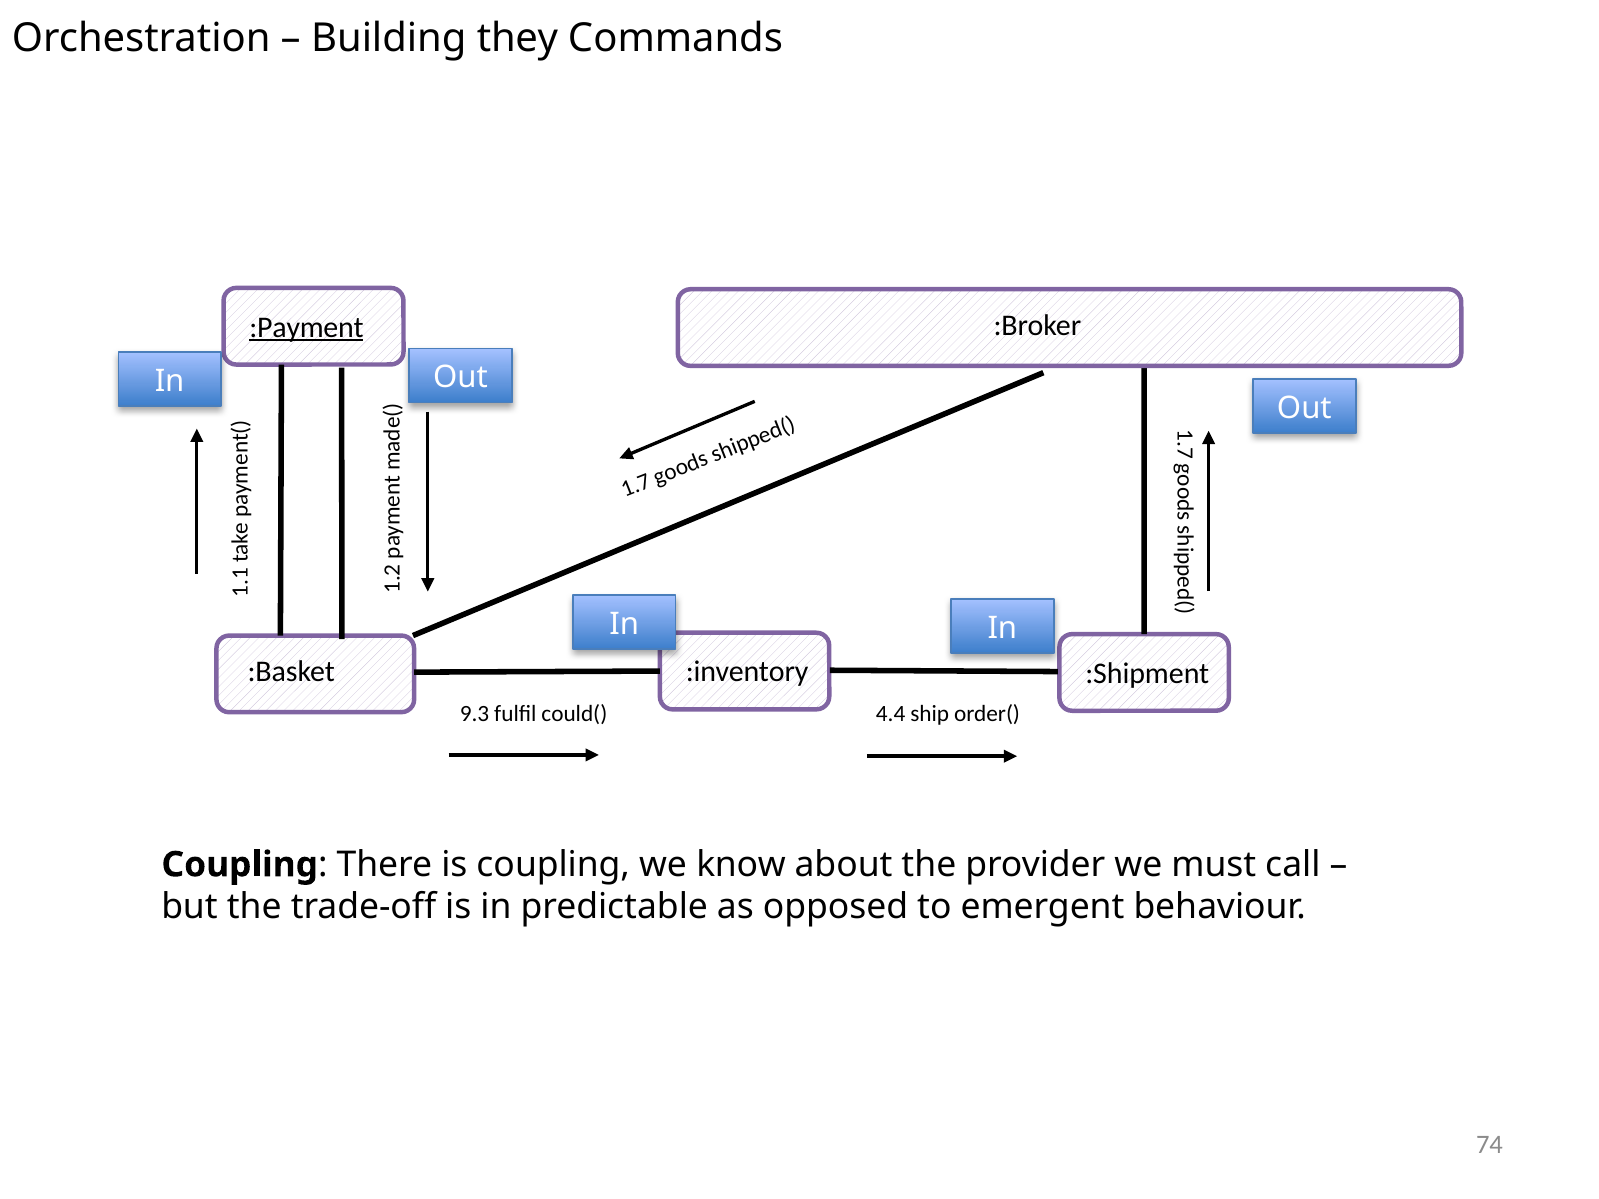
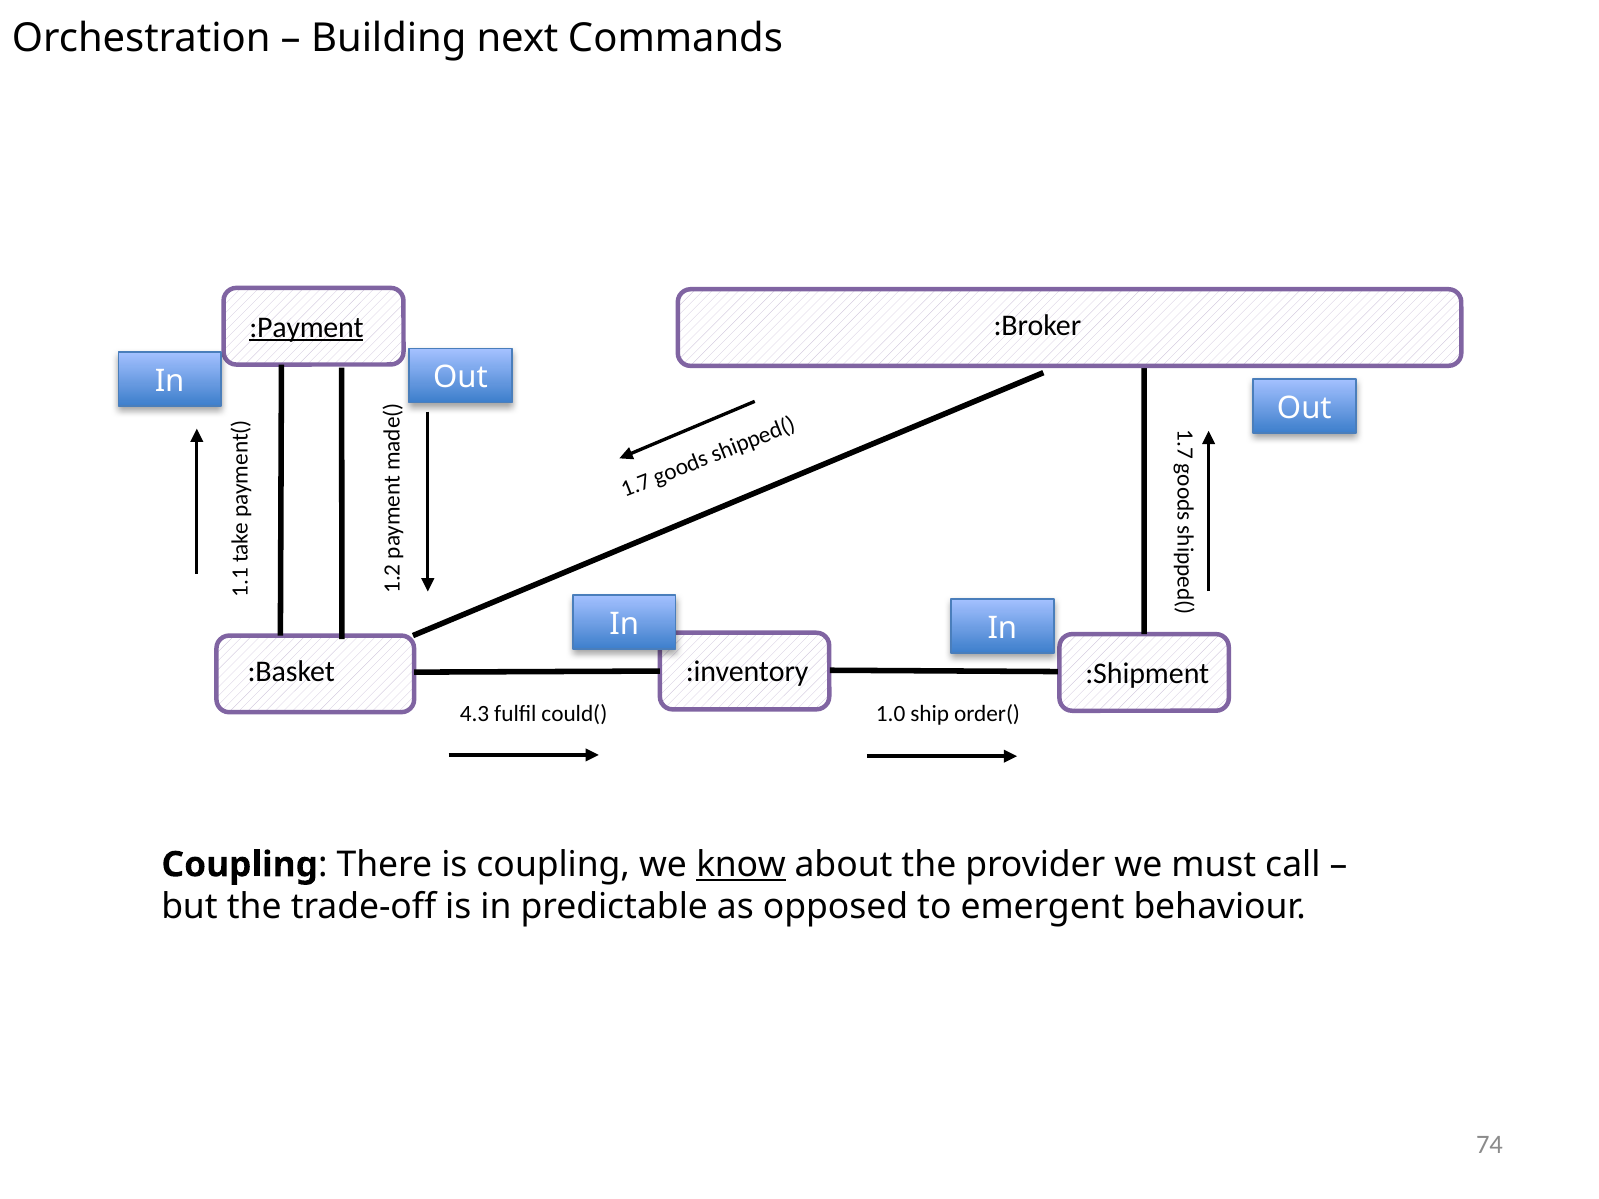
they: they -> next (518, 38)
9.3: 9.3 -> 4.3 (474, 714)
4.4: 4.4 -> 1.0 (891, 714)
know underline: none -> present (741, 865)
